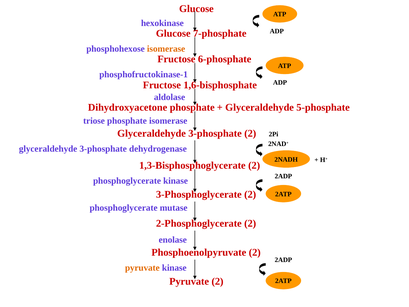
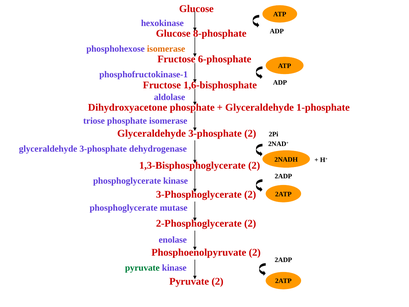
7-phosphate: 7-phosphate -> 8-phosphate (220, 33)
5-phosphate: 5-phosphate -> 1-phosphate (323, 107)
pyruvate colour: orange -> green (142, 268)
